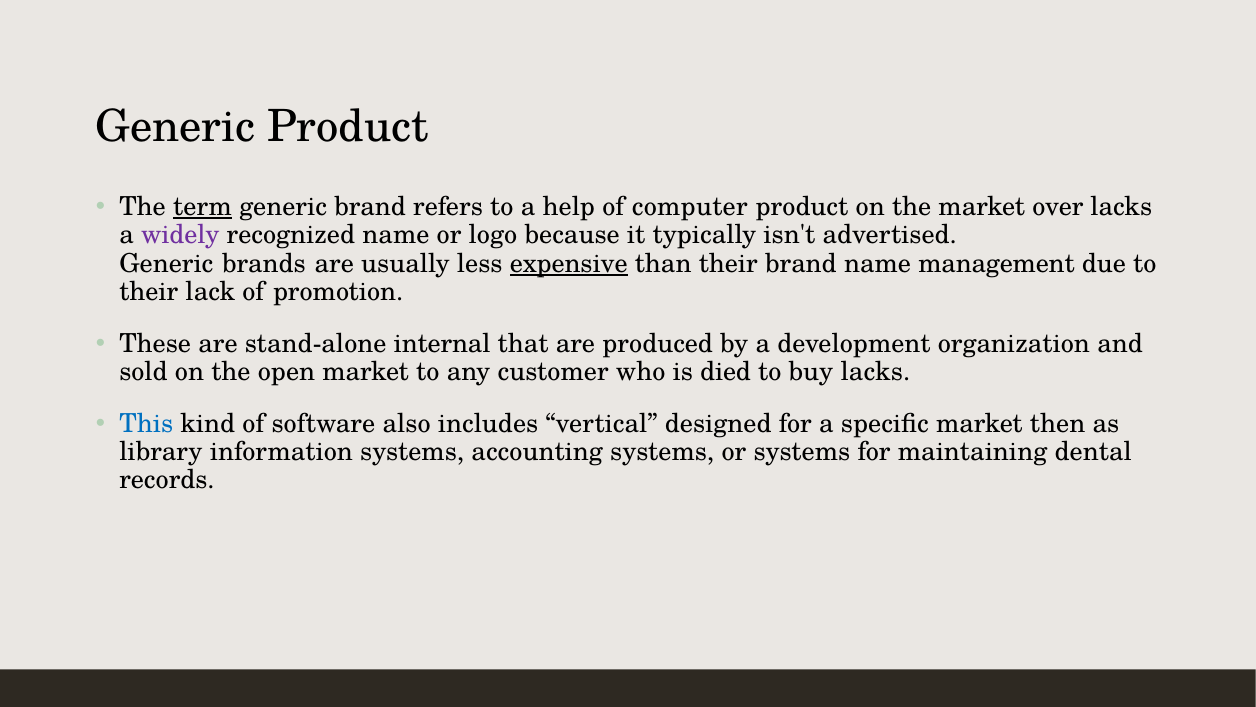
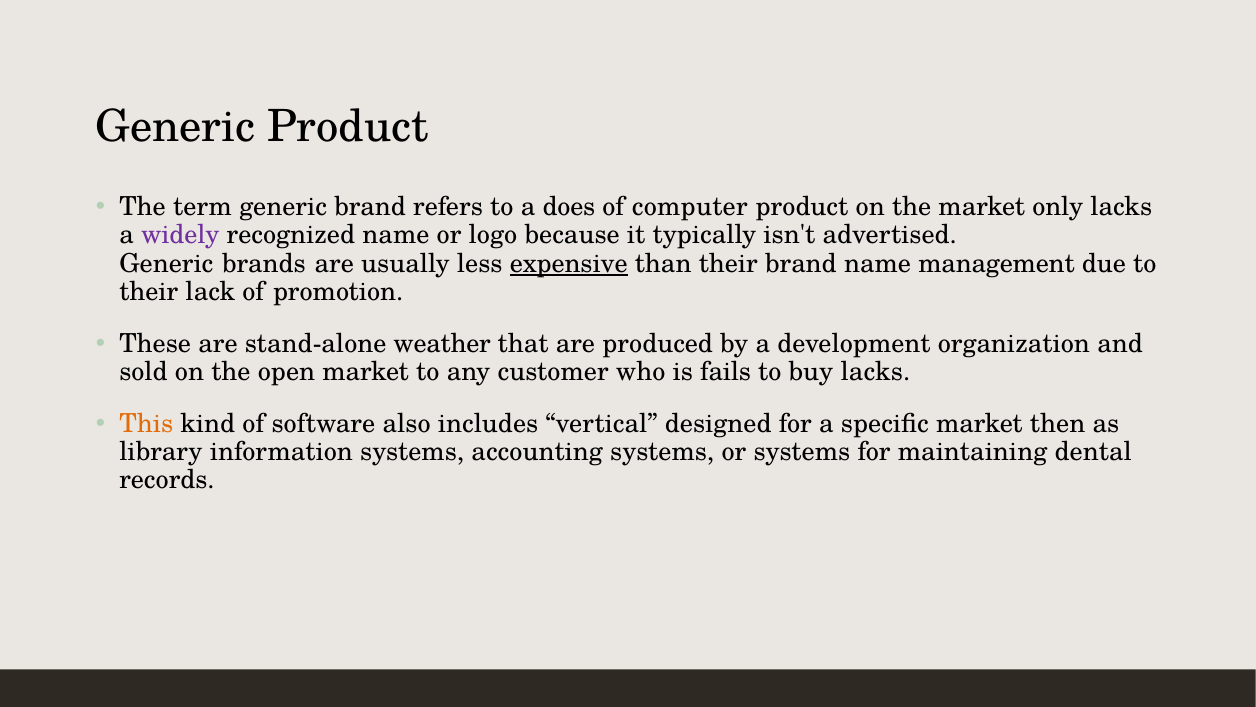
term underline: present -> none (202, 207)
help: help -> does (569, 207)
over: over -> only (1058, 207)
internal: internal -> weather (442, 343)
died: died -> fails (726, 372)
This colour: blue -> orange (146, 423)
